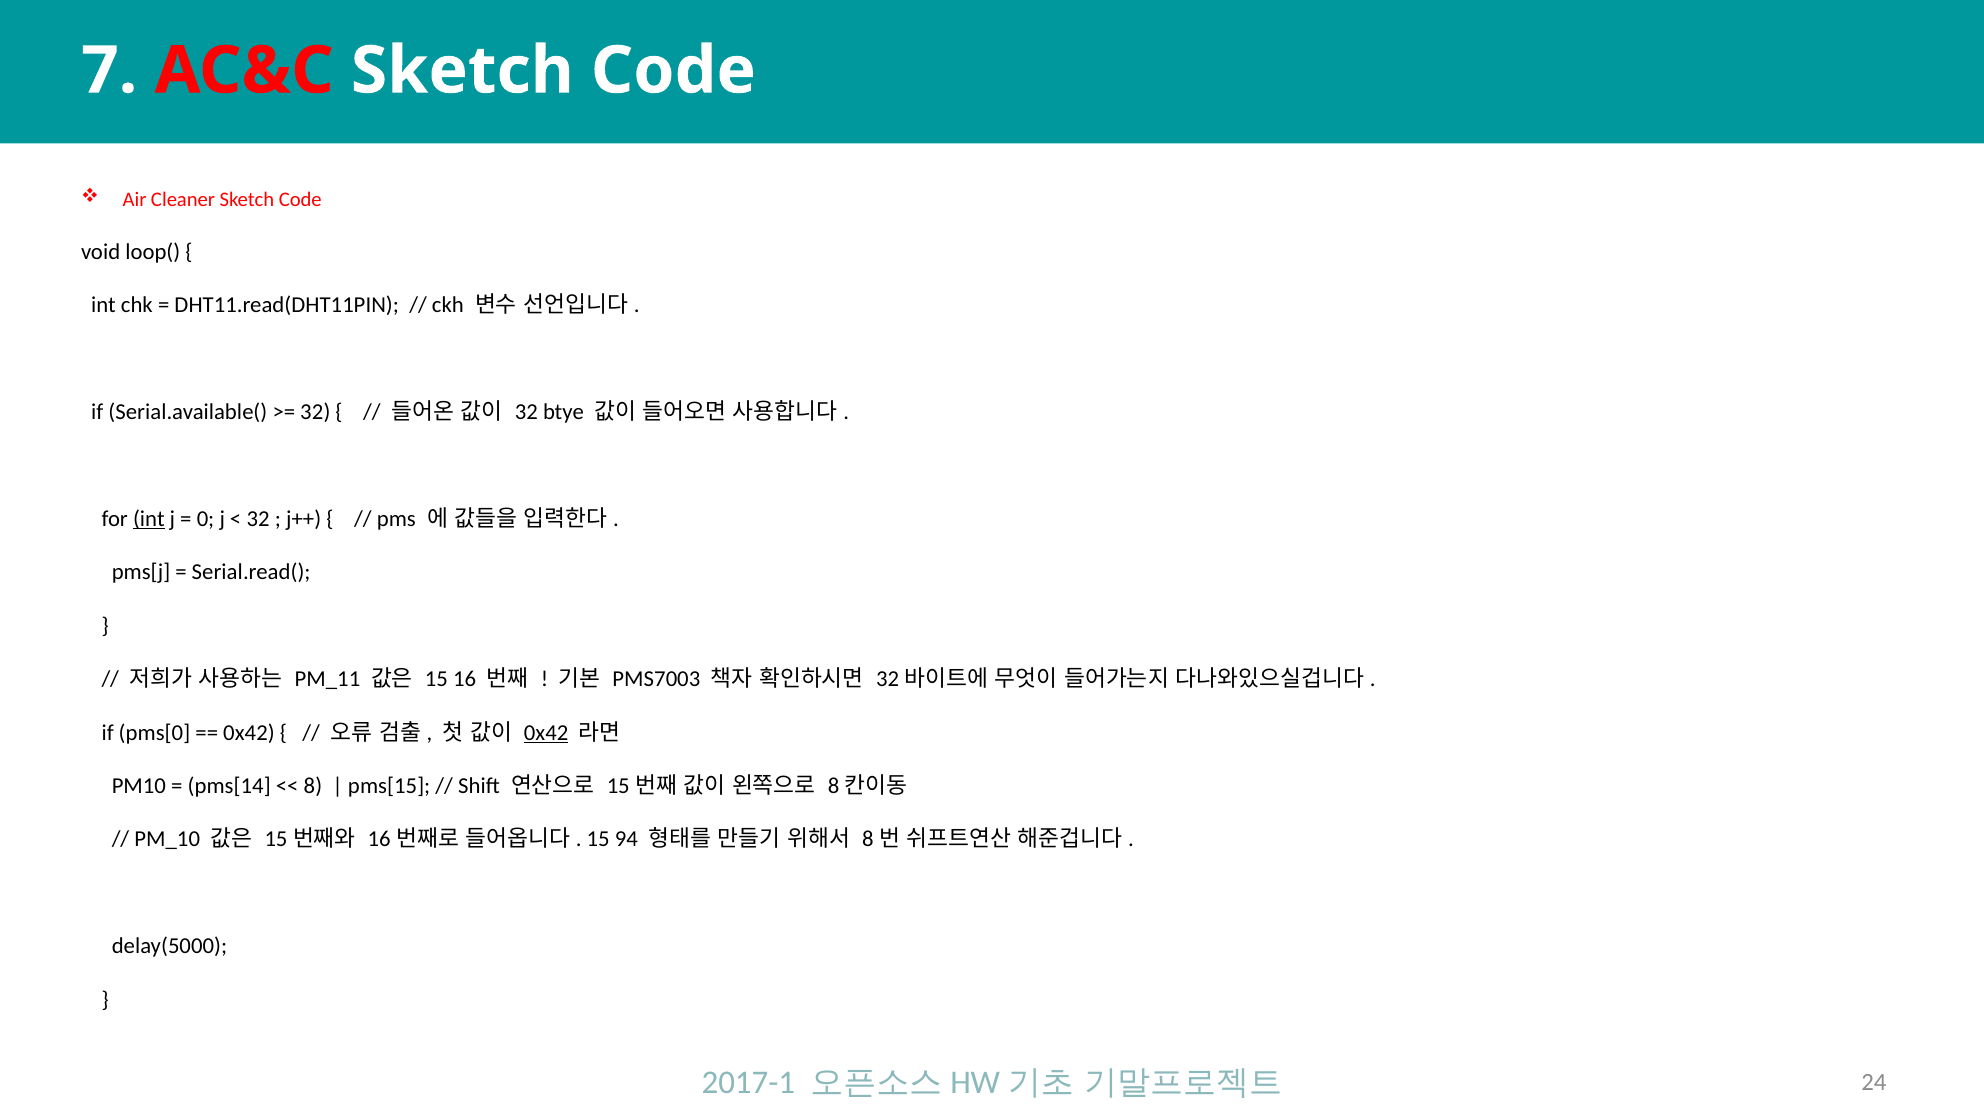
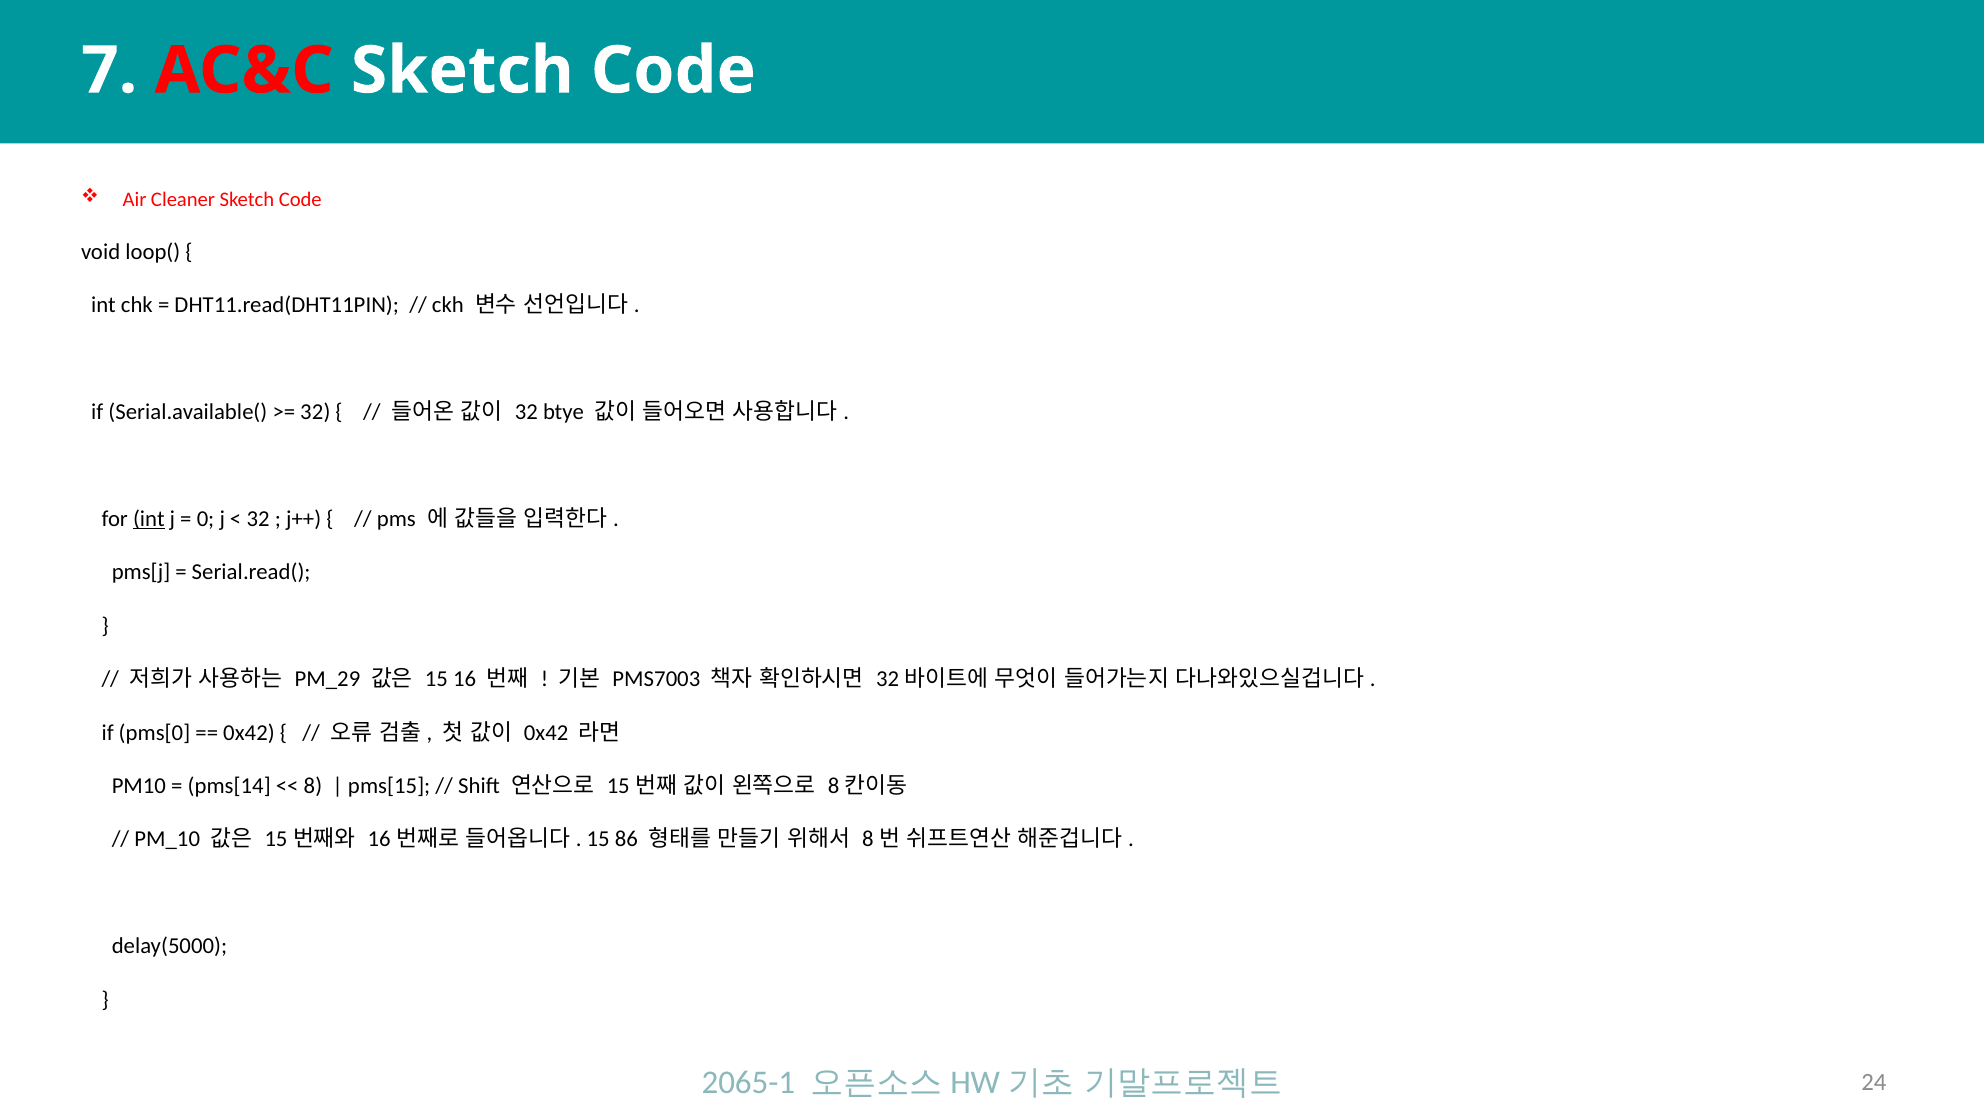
PM_11: PM_11 -> PM_29 (327, 679)
0x42 underline: present -> none (546, 733)
94: 94 -> 86 (626, 839)
2017-1: 2017-1 -> 2065-1 (748, 1083)
